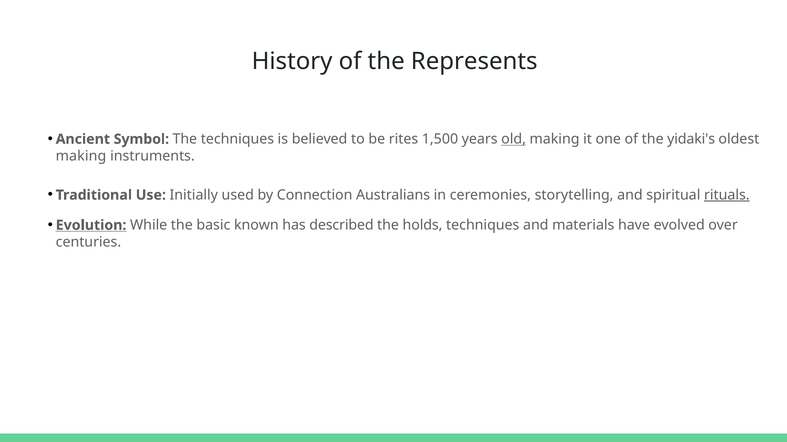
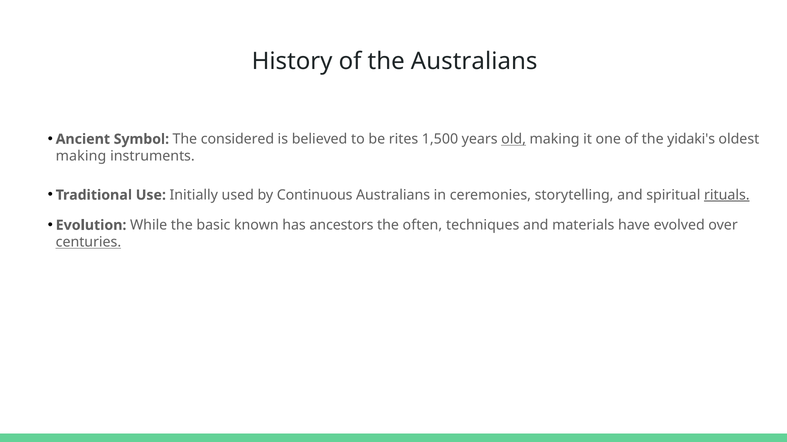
the Represents: Represents -> Australians (474, 61)
The techniques: techniques -> considered (237, 139)
Connection: Connection -> Continuous (315, 195)
Evolution underline: present -> none (91, 226)
described: described -> ancestors (341, 226)
holds: holds -> often (422, 226)
centuries underline: none -> present (88, 243)
